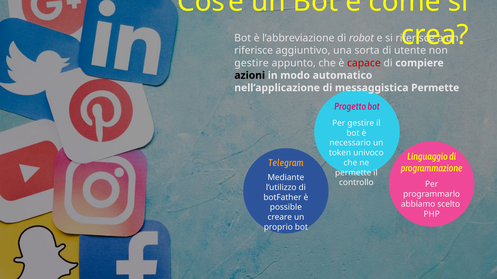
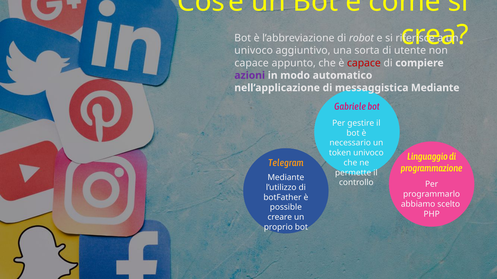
riferisce: riferisce -> univoco (254, 51)
gestire: gestire -> capace (252, 63)
azioni colour: black -> purple (250, 76)
messaggistica Permette: Permette -> Mediante (435, 88)
Progetto: Progetto -> Gabriele (350, 107)
